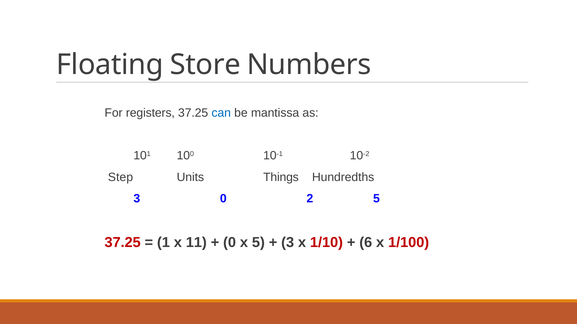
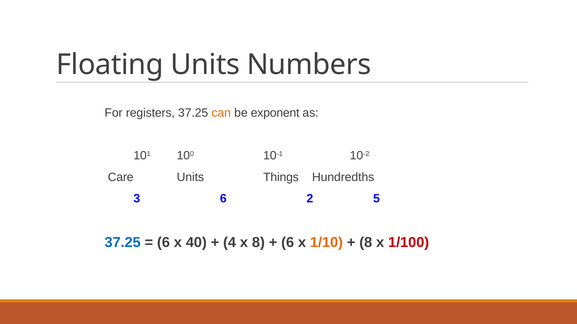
Floating Store: Store -> Units (205, 65)
can colour: blue -> orange (221, 113)
mantissa: mantissa -> exponent (275, 113)
Step: Step -> Care (121, 177)
3 0: 0 -> 6 (223, 199)
37.25 colour: red -> blue (123, 243)
1: 1 -> 6 (163, 243)
11: 11 -> 40 (196, 243)
0: 0 -> 4 (230, 243)
x 5: 5 -> 8 (258, 243)
3: 3 -> 6 (288, 243)
1/10 colour: red -> orange (327, 243)
6: 6 -> 8 (366, 243)
